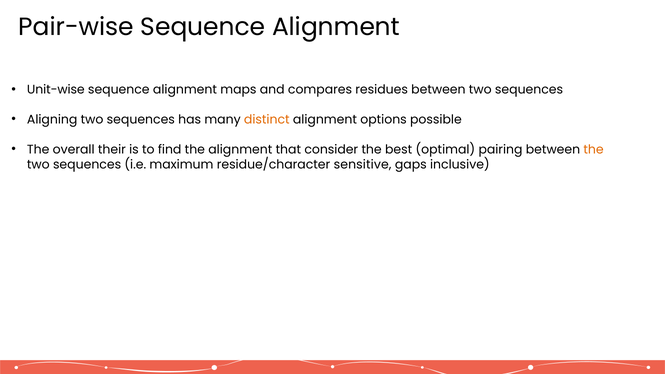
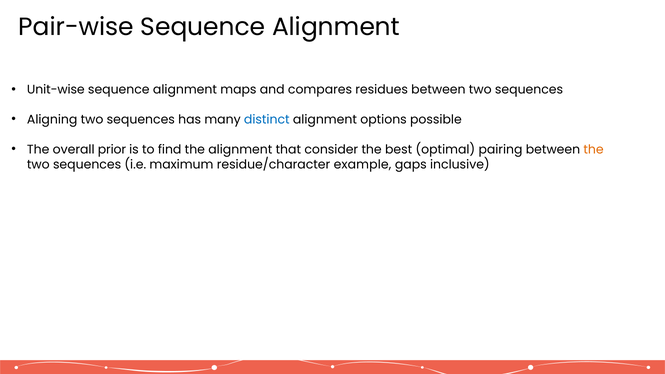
distinct colour: orange -> blue (267, 120)
their: their -> prior (112, 149)
sensitive: sensitive -> example (362, 164)
